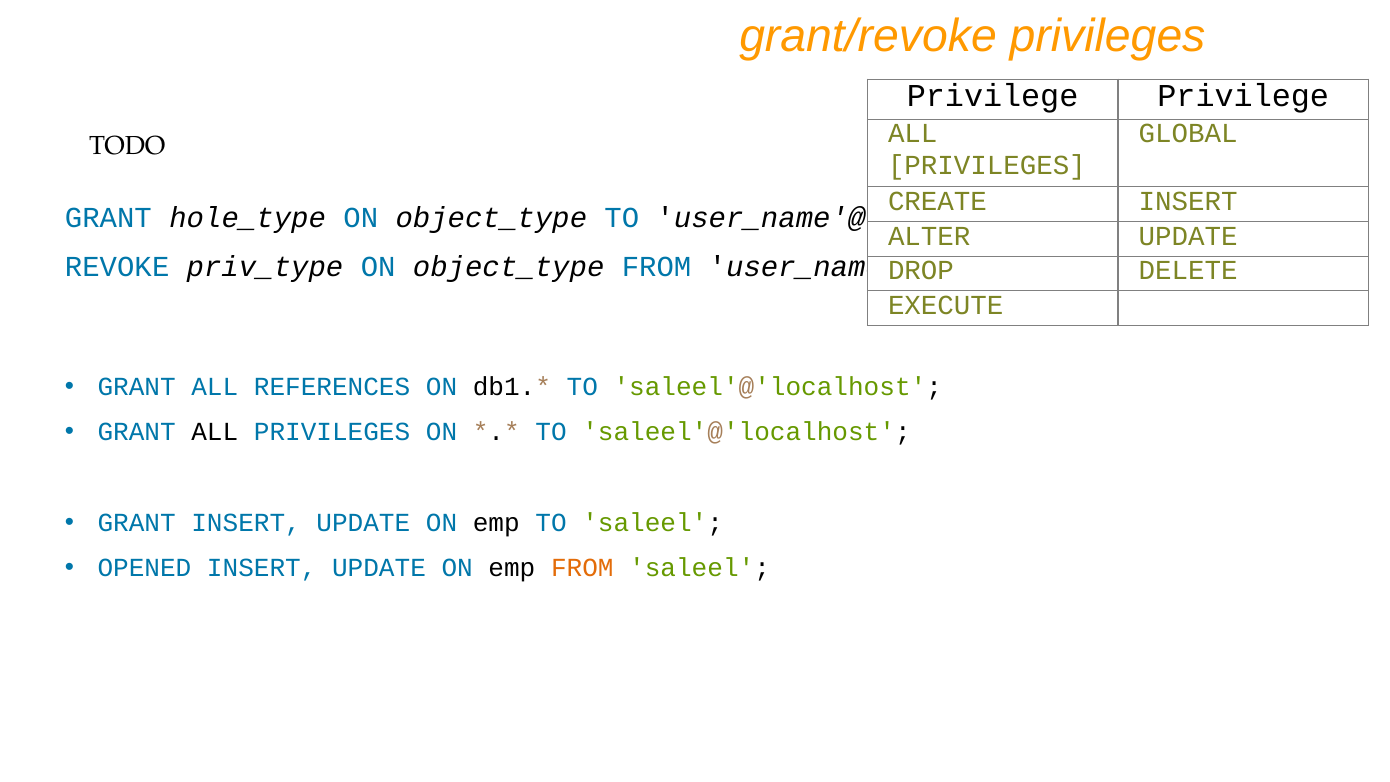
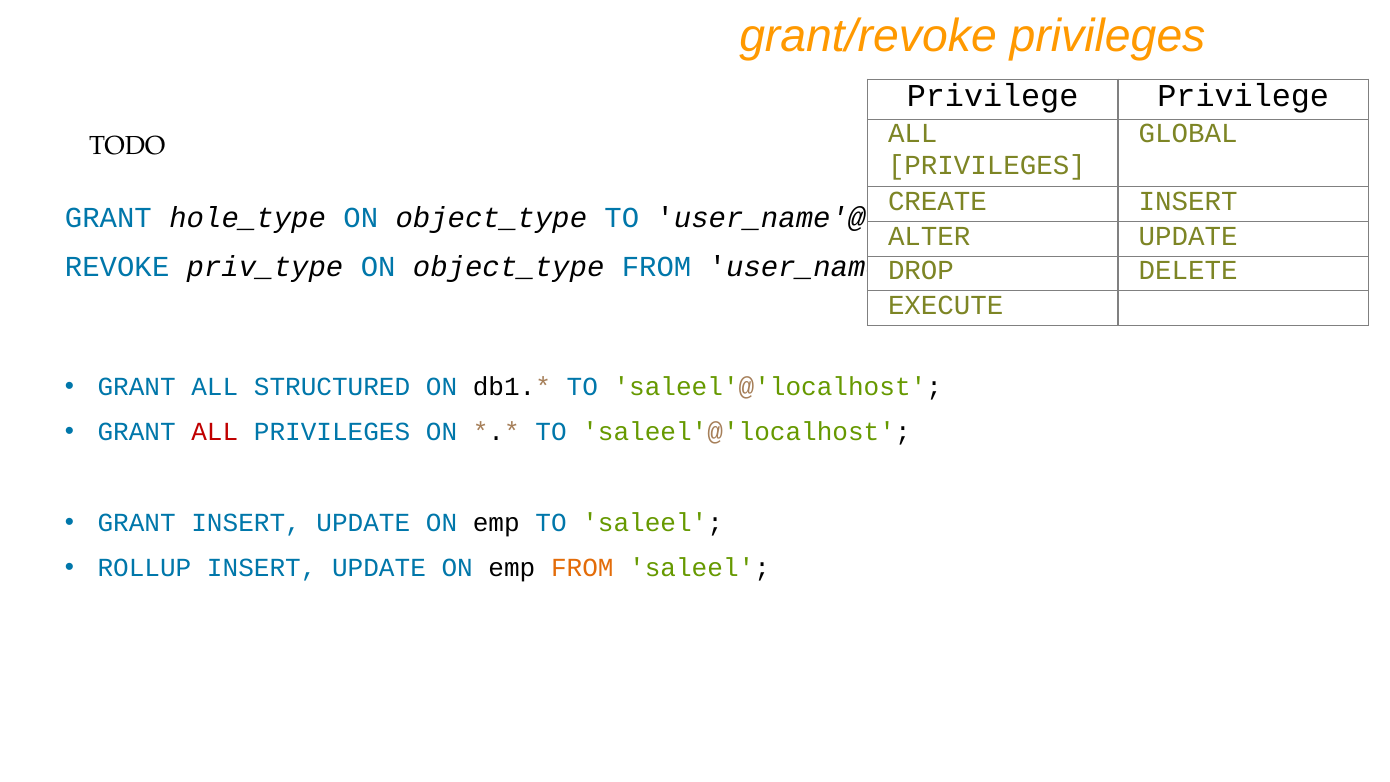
REFERENCES: REFERENCES -> STRUCTURED (332, 387)
ALL colour: black -> red (215, 432)
OPENED: OPENED -> ROLLUP (144, 568)
